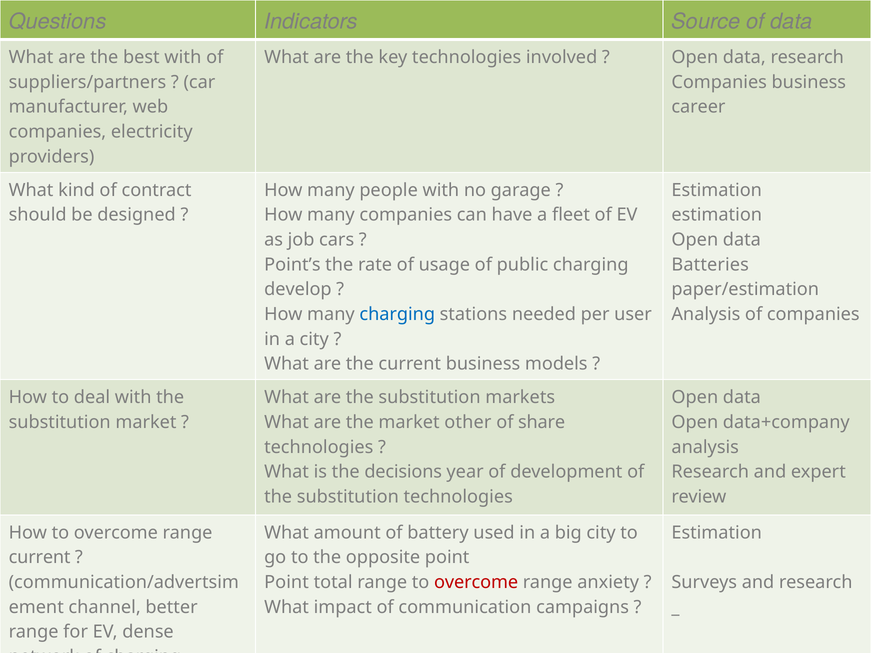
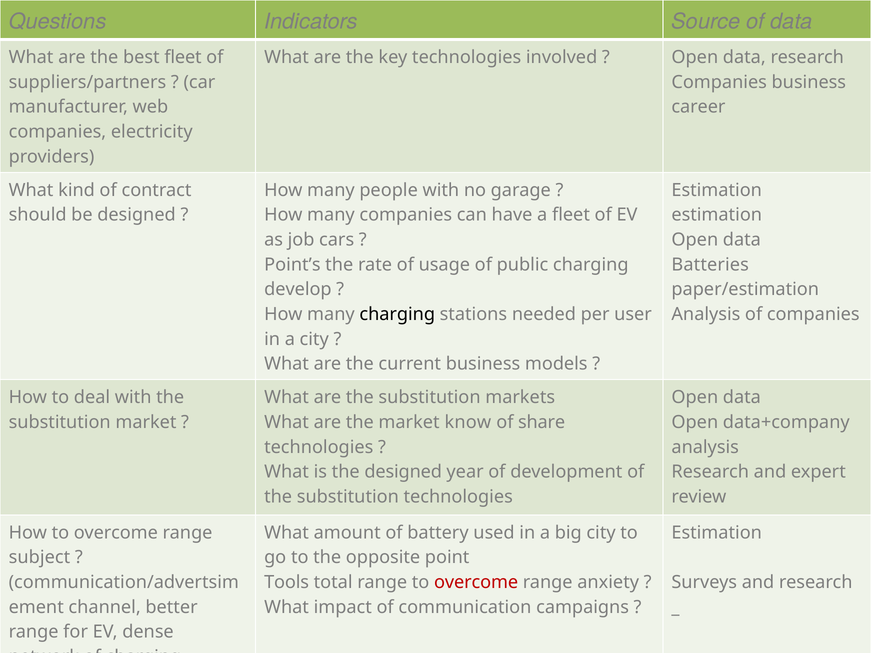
best with: with -> fleet (183, 57)
charging colour: blue -> black (397, 314)
other: other -> know (468, 422)
the decisions: decisions -> designed (403, 472)
current: current -> subject (39, 558)
Point: Point -> Tools (287, 582)
